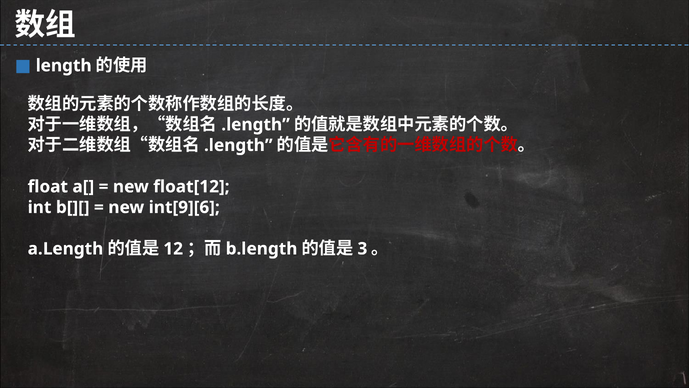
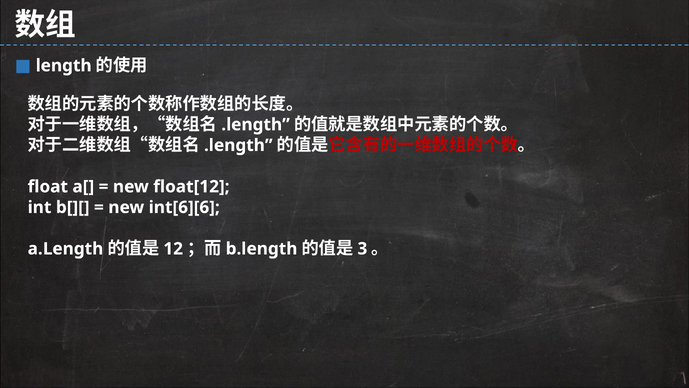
int[9][6: int[9][6 -> int[6][6 (184, 207)
